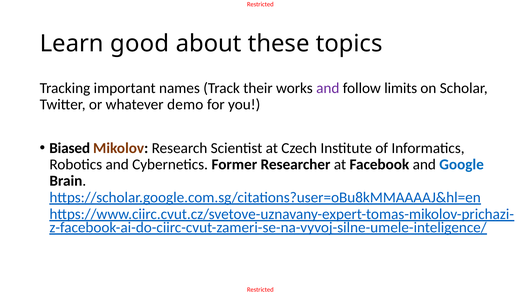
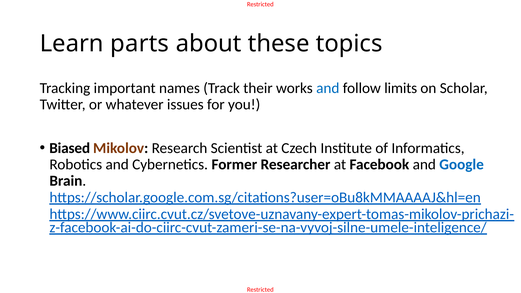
good: good -> parts (140, 44)
and colour: purple -> blue (328, 88)
demo: demo -> issues (185, 104)
